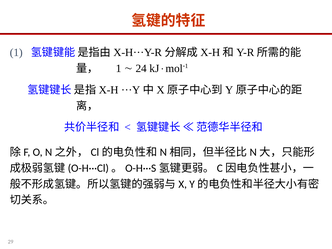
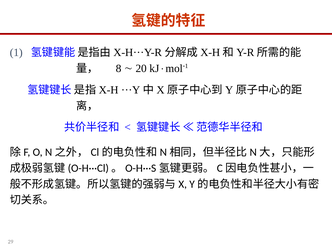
1: 1 -> 8 (119, 68)
24: 24 -> 20 (141, 68)
